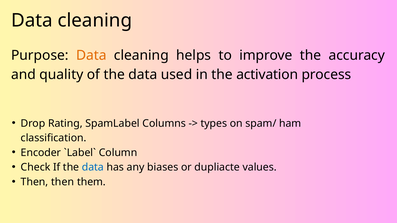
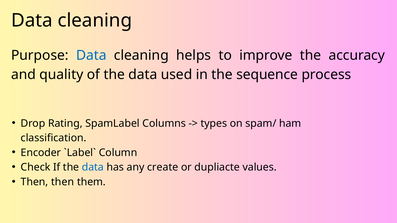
Data colour: orange -> blue (91, 55)
activation: activation -> sequence (267, 75)
biases: biases -> create (163, 167)
